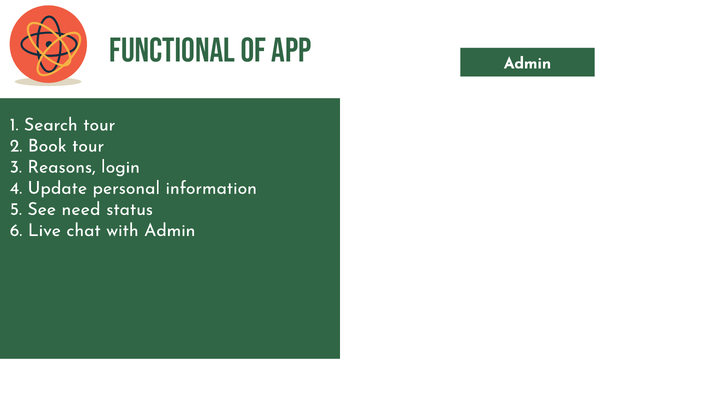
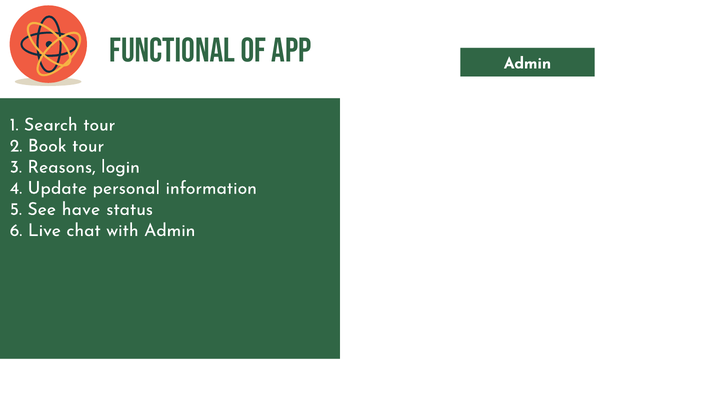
need: need -> have (81, 209)
